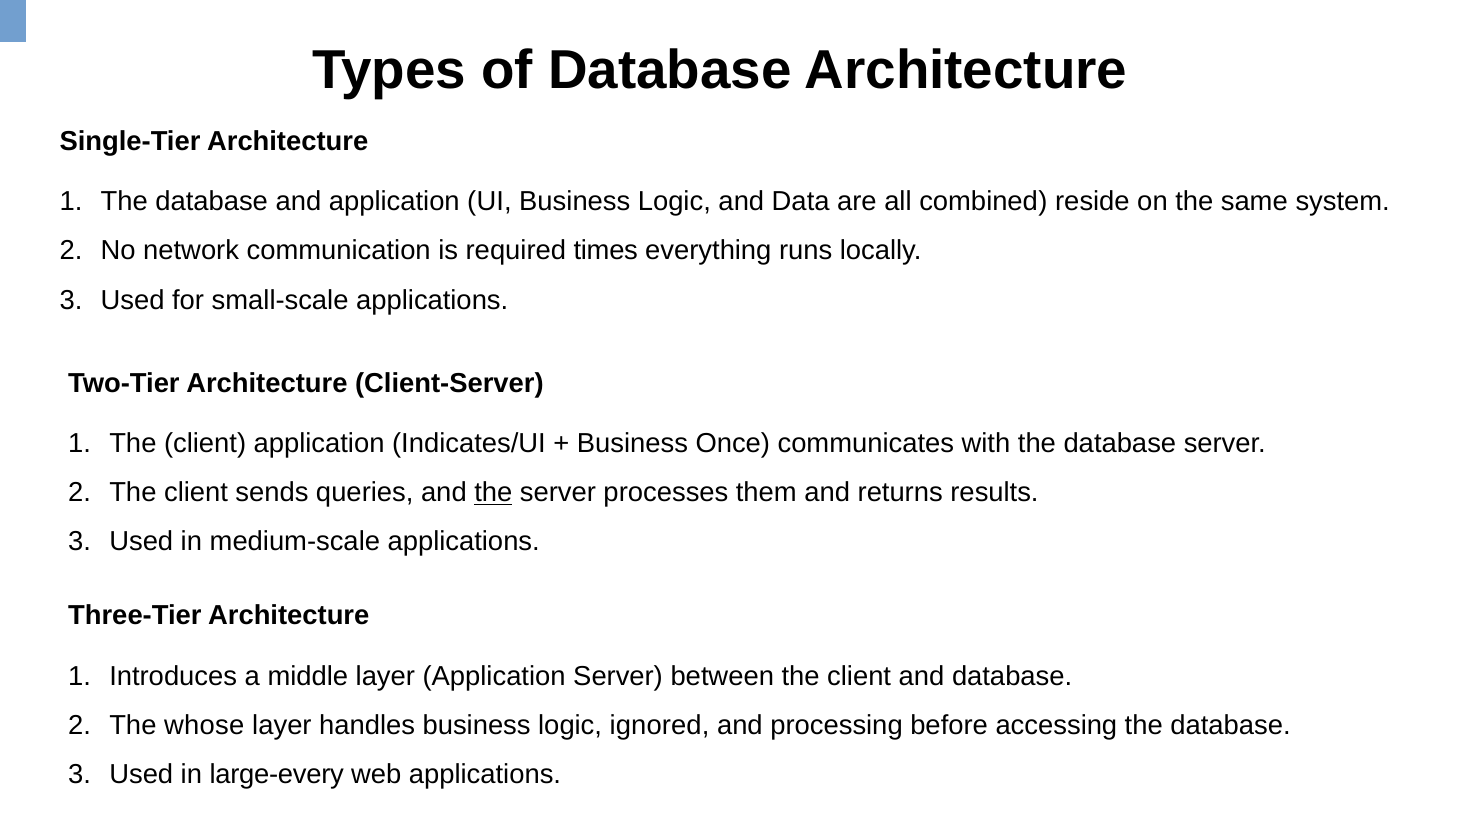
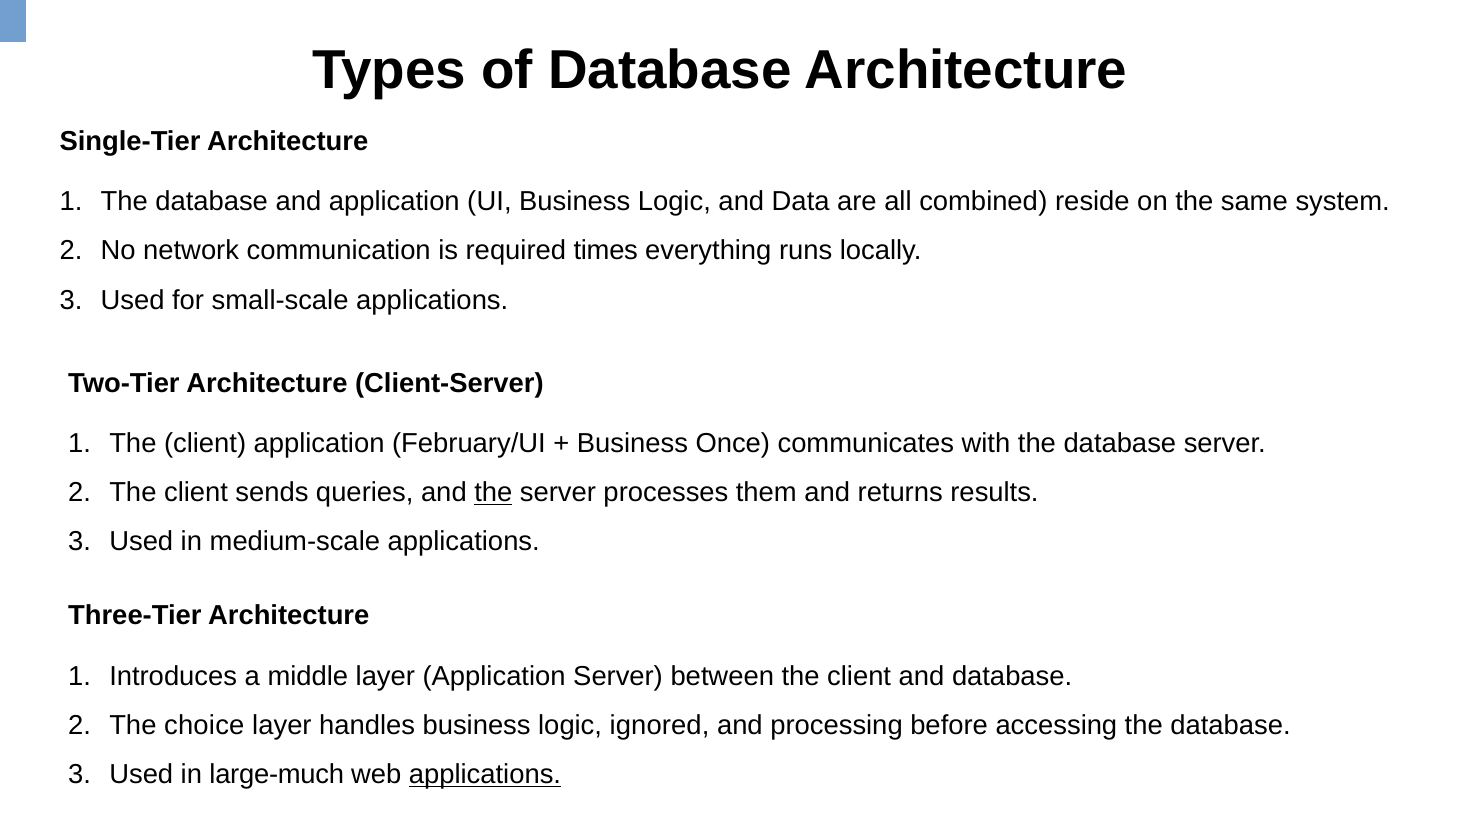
Indicates/UI: Indicates/UI -> February/UI (469, 443)
whose: whose -> choice (204, 725)
large-every: large-every -> large-much (277, 775)
applications underline: none -> present (485, 775)
